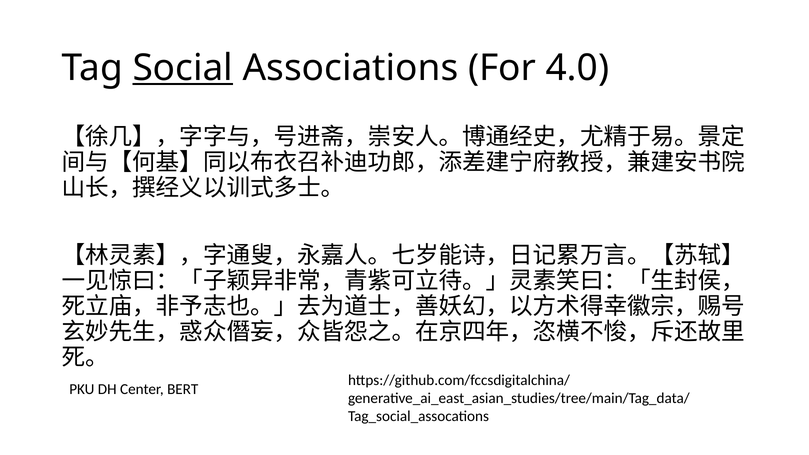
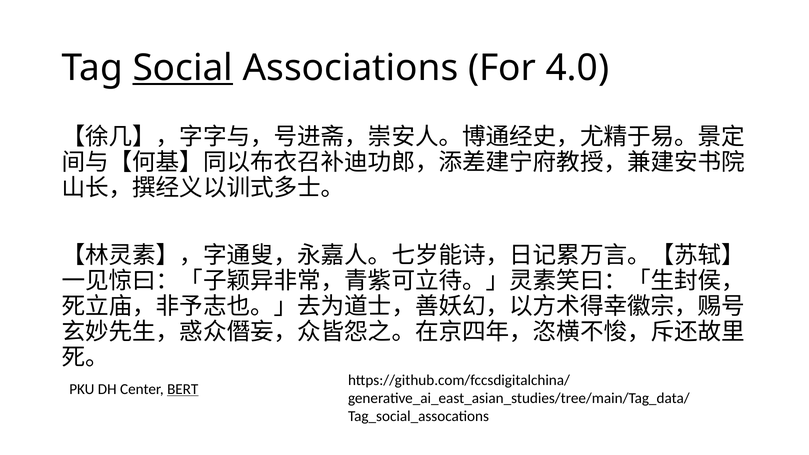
BERT underline: none -> present (183, 389)
